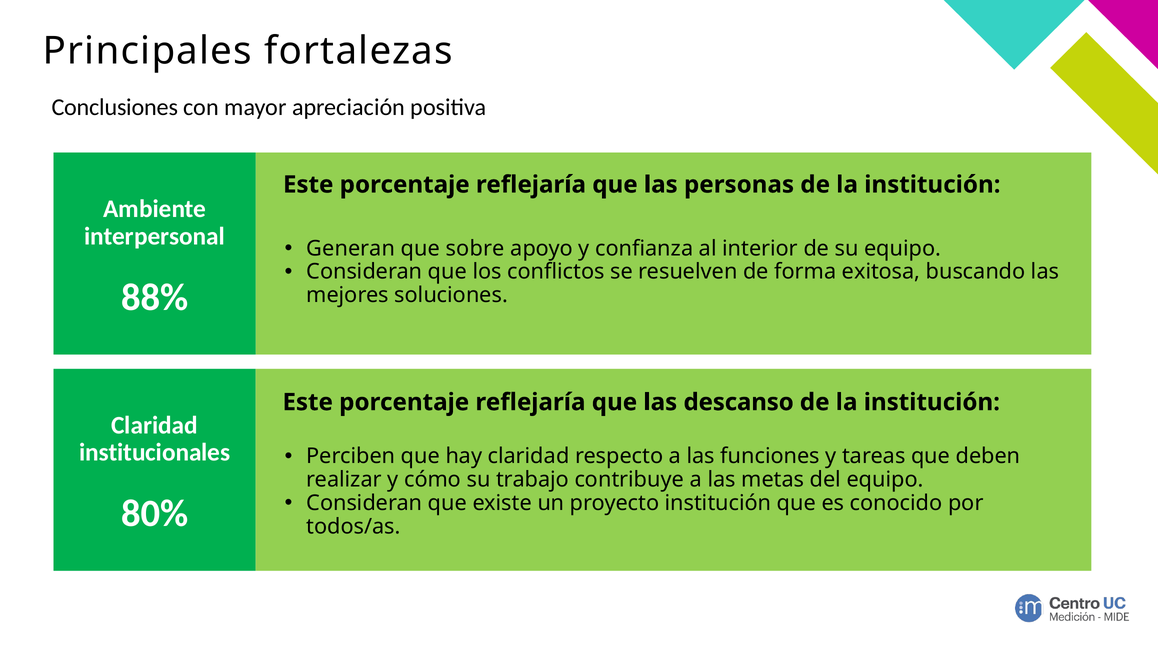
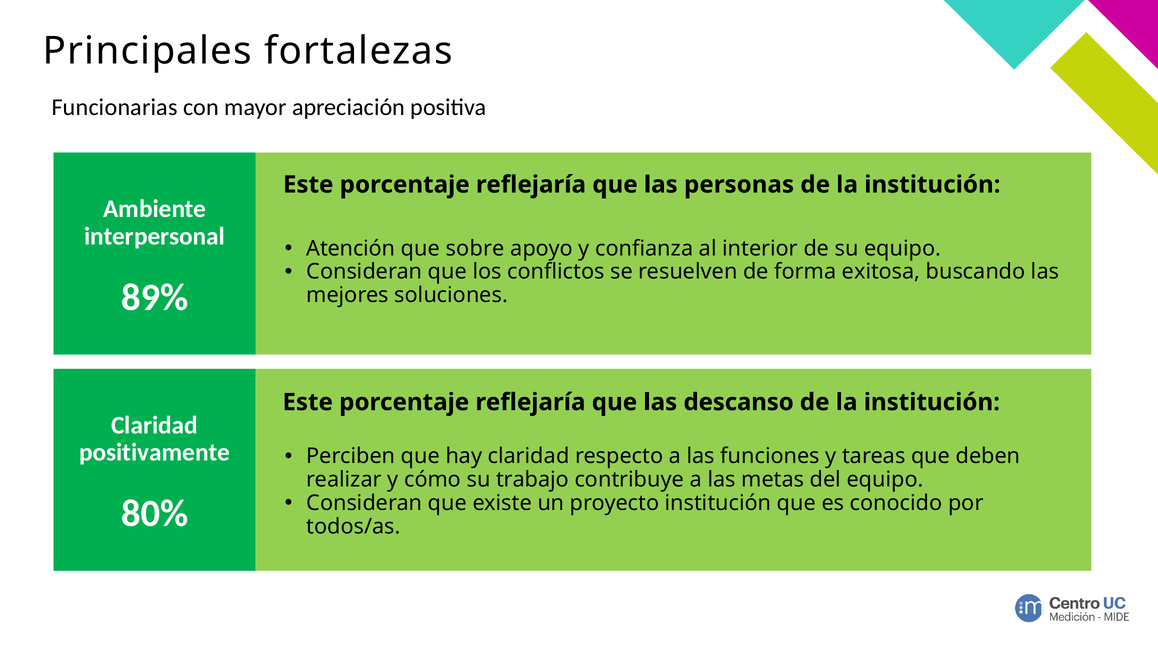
Conclusiones: Conclusiones -> Funcionarias (115, 107)
Generan: Generan -> Atención (351, 248)
88%: 88% -> 89% (155, 298)
institucionales: institucionales -> positivamente (155, 453)
